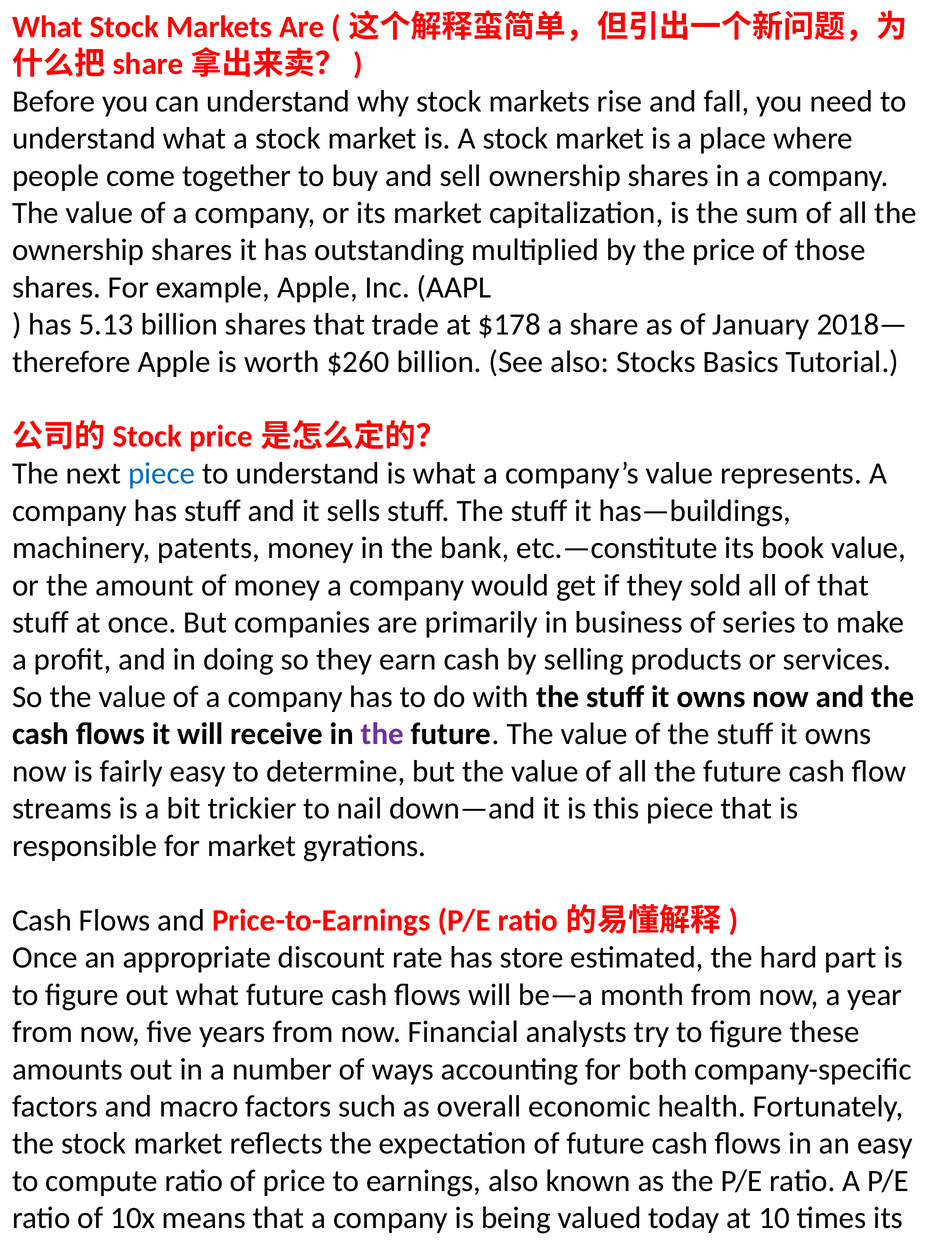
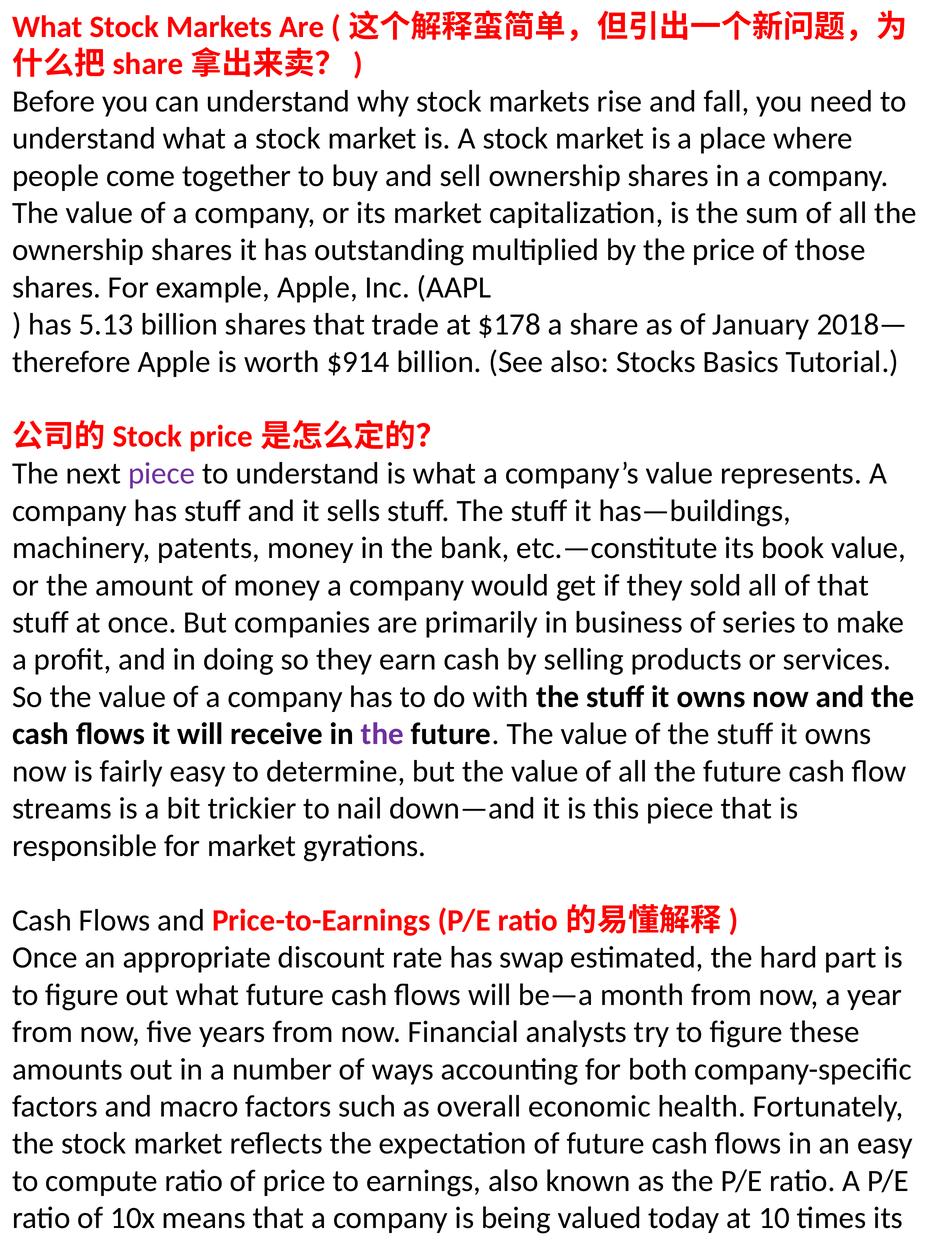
$260: $260 -> $914 (358, 362)
piece colour: blue -> purple (162, 474)
store: store -> swap (532, 958)
